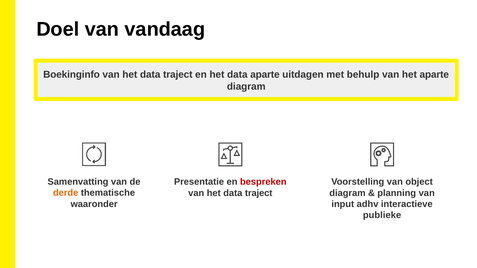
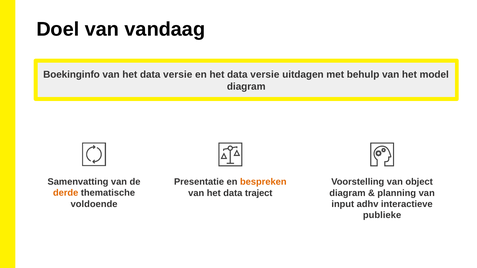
traject: traject -> versie (178, 75)
en het data aparte: aparte -> versie (265, 75)
het aparte: aparte -> model (434, 75)
bespreken colour: red -> orange (263, 182)
waaronder: waaronder -> voldoende (94, 204)
